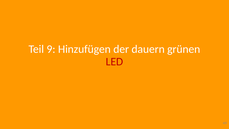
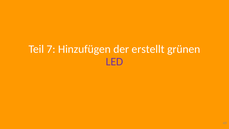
9: 9 -> 7 (51, 49)
dauern: dauern -> erstellt (148, 49)
LED colour: red -> purple (114, 61)
